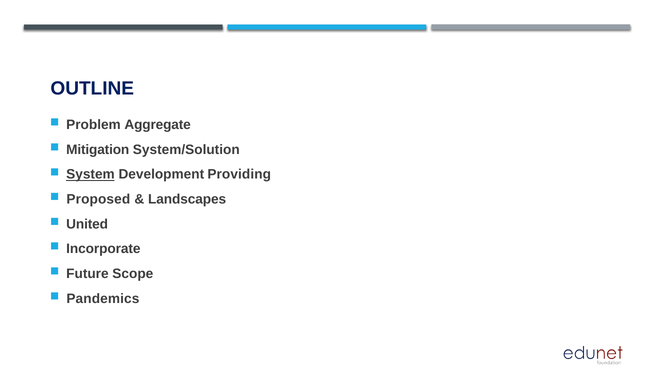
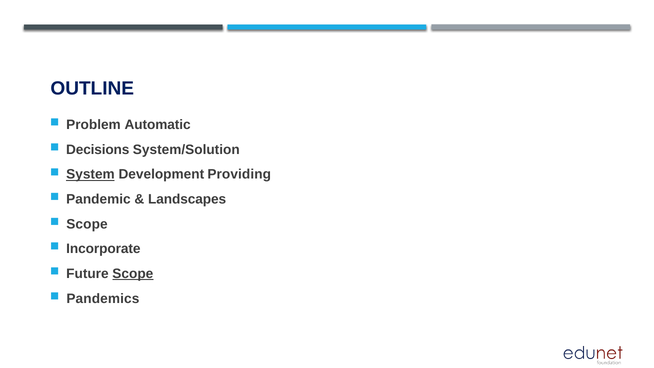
Aggregate: Aggregate -> Automatic (158, 125)
Mitigation: Mitigation -> Decisions (98, 150)
Proposed: Proposed -> Pandemic (98, 199)
United: United -> Scope (87, 224)
Scope underline: none -> present (133, 274)
